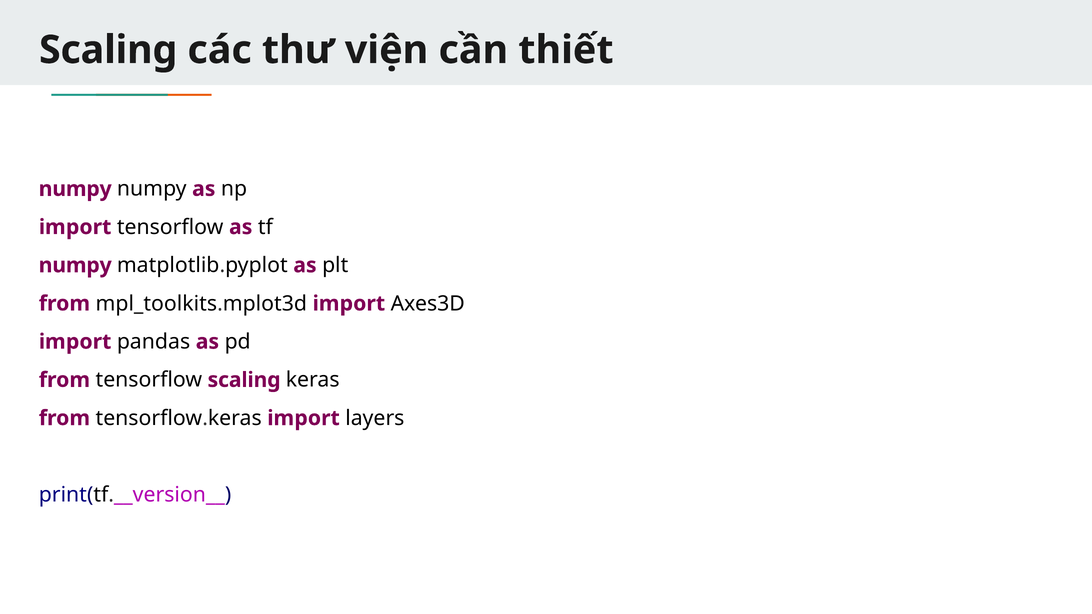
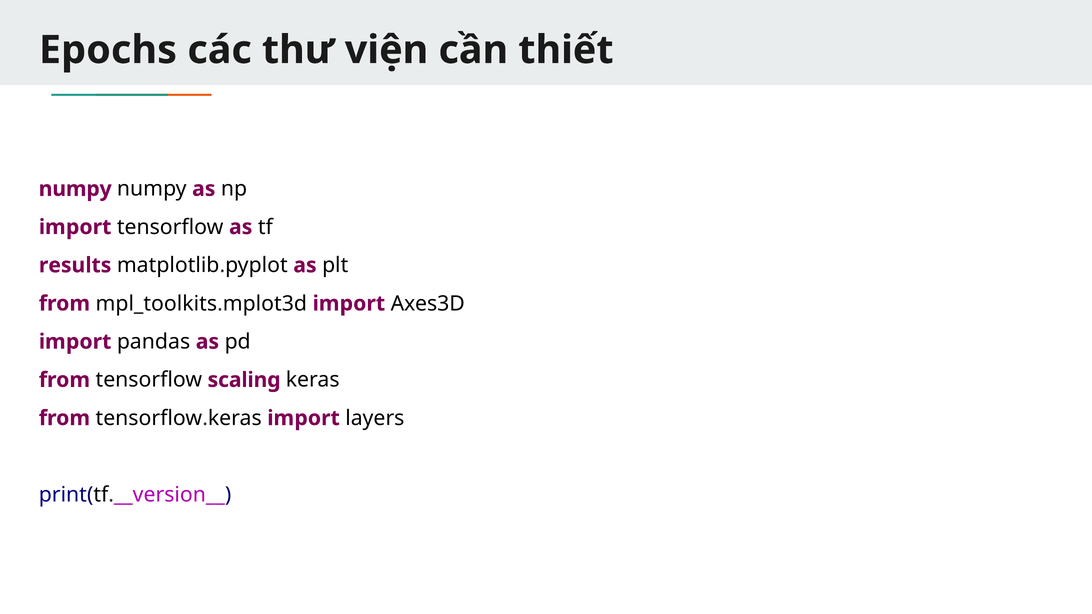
Scaling: Scaling -> Epochs (108, 50)
numpy: numpy -> results (75, 265)
